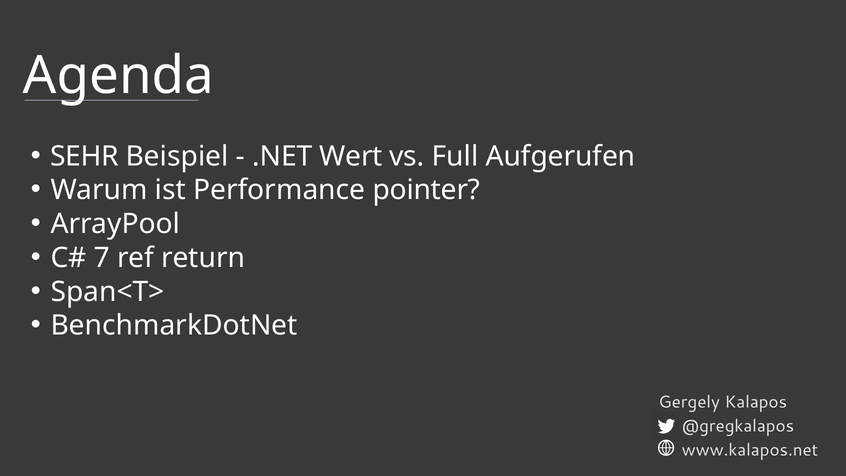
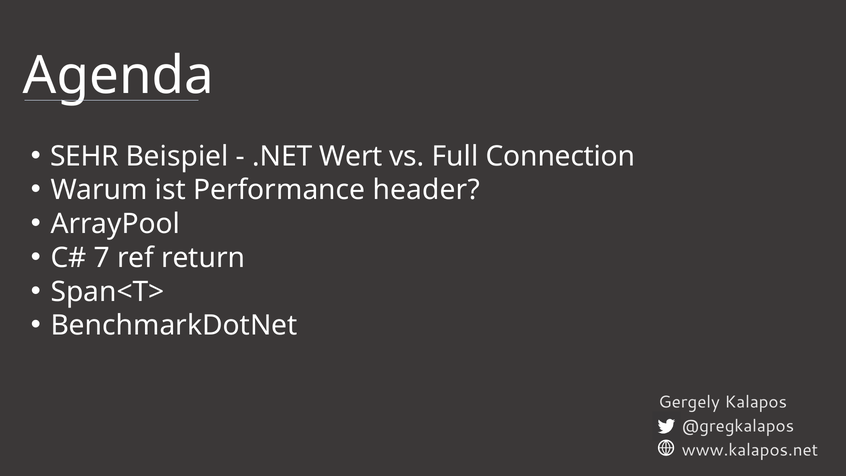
Aufgerufen: Aufgerufen -> Connection (561, 156)
pointer: pointer -> header (426, 190)
